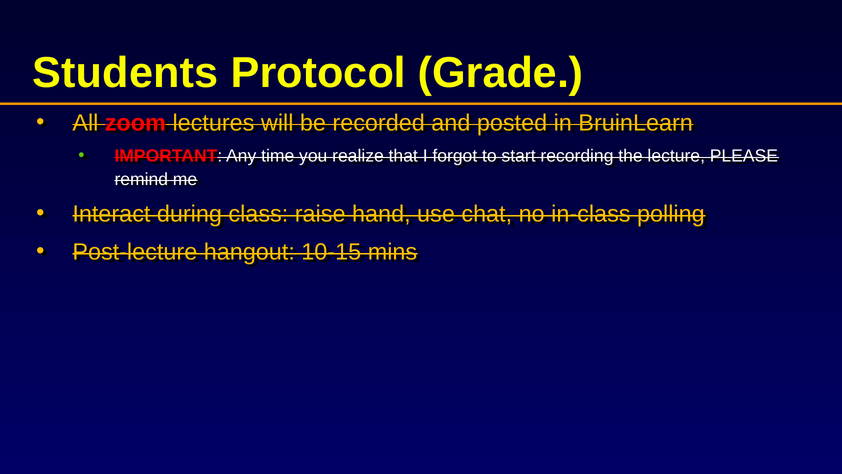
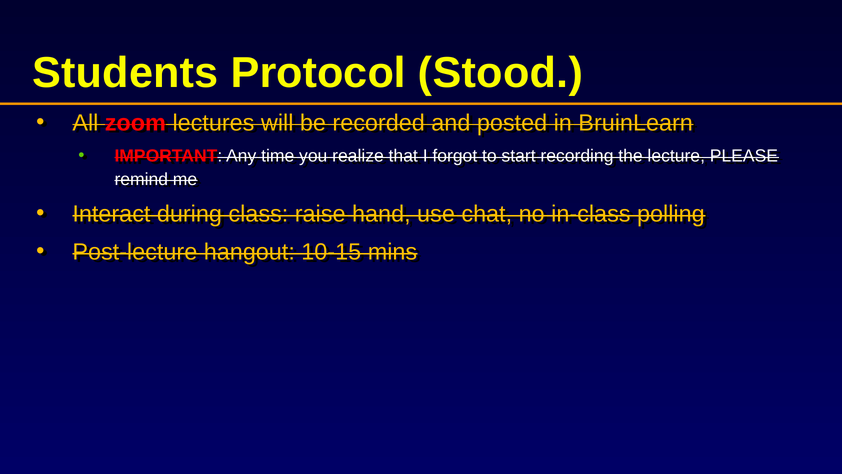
Grade: Grade -> Stood (500, 73)
